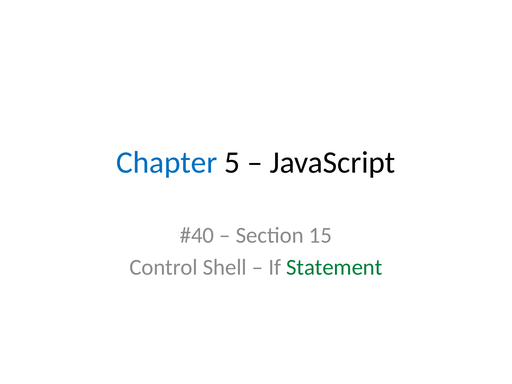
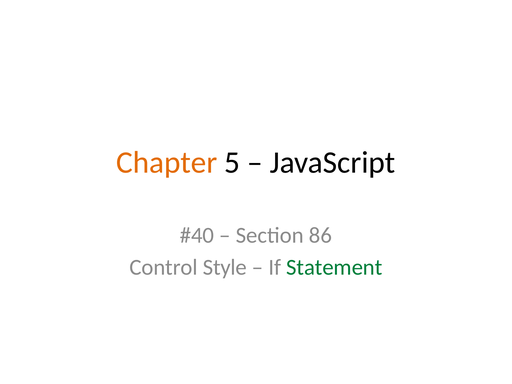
Chapter colour: blue -> orange (167, 163)
15: 15 -> 86 (320, 235)
Shell: Shell -> Style (225, 267)
